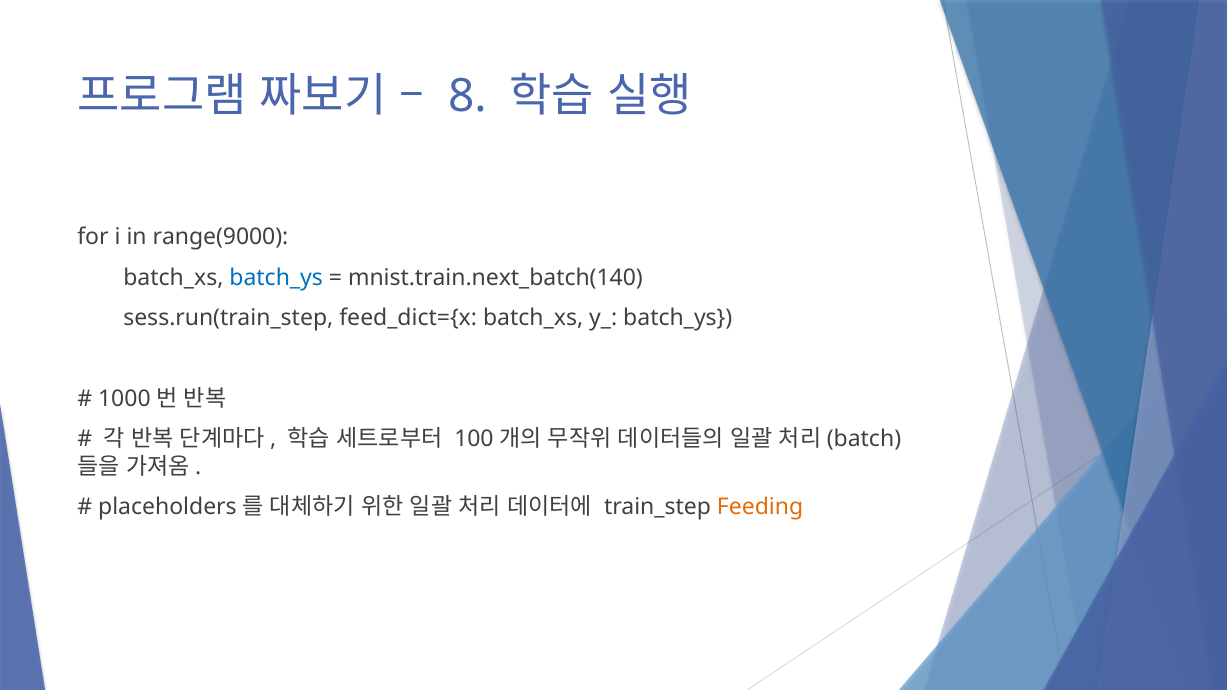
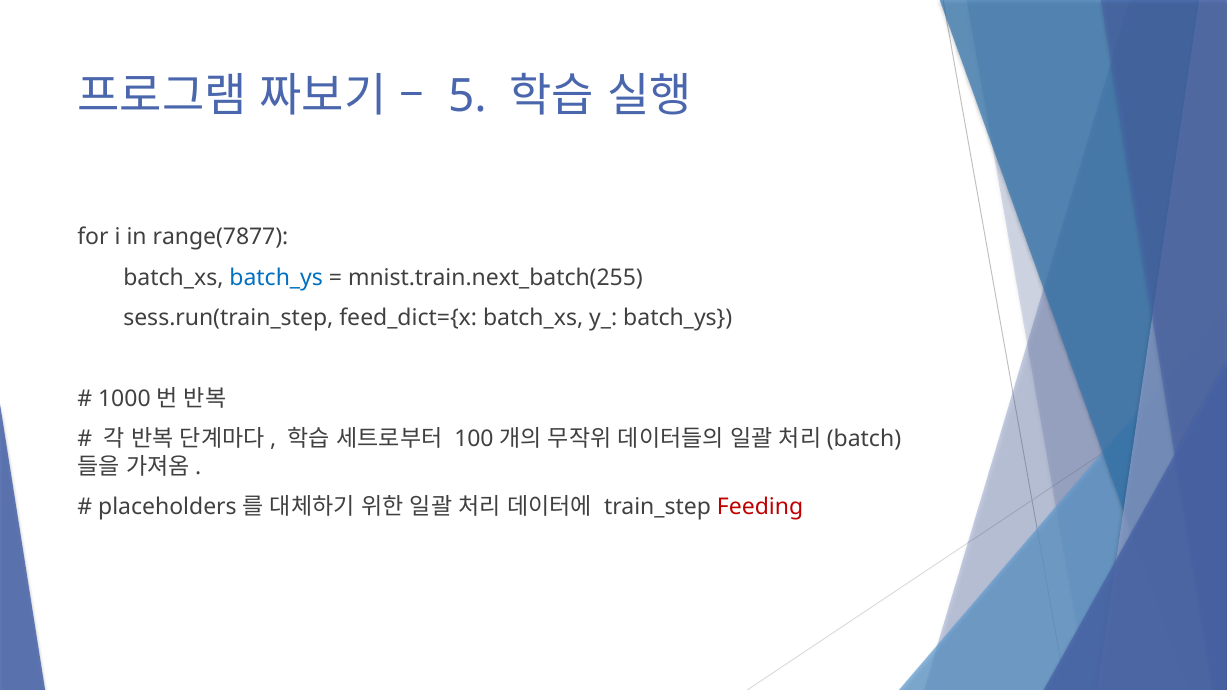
8: 8 -> 5 (467, 97)
range(9000: range(9000 -> range(7877 (220, 237)
mnist.train.next_batch(140: mnist.train.next_batch(140 -> mnist.train.next_batch(255 (495, 278)
Feeding colour: orange -> red (760, 507)
